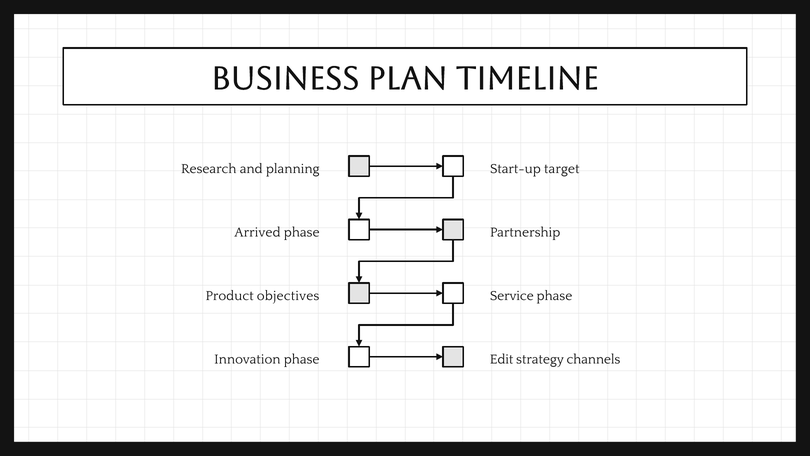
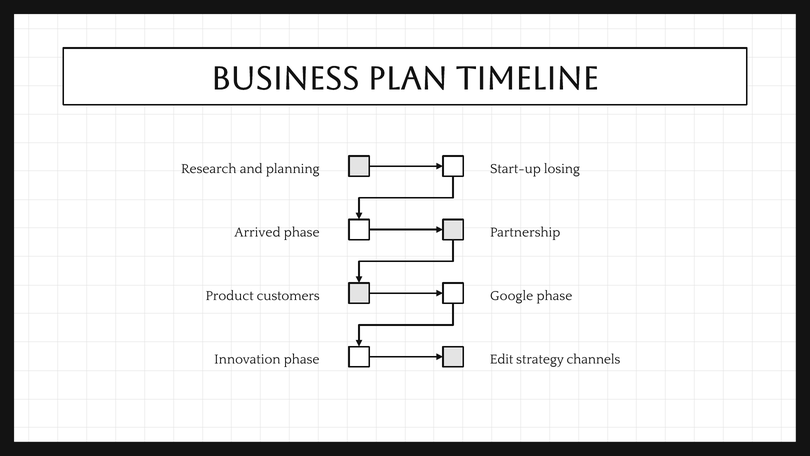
target: target -> losing (562, 169)
objectives: objectives -> customers (288, 295)
Service: Service -> Google (512, 295)
